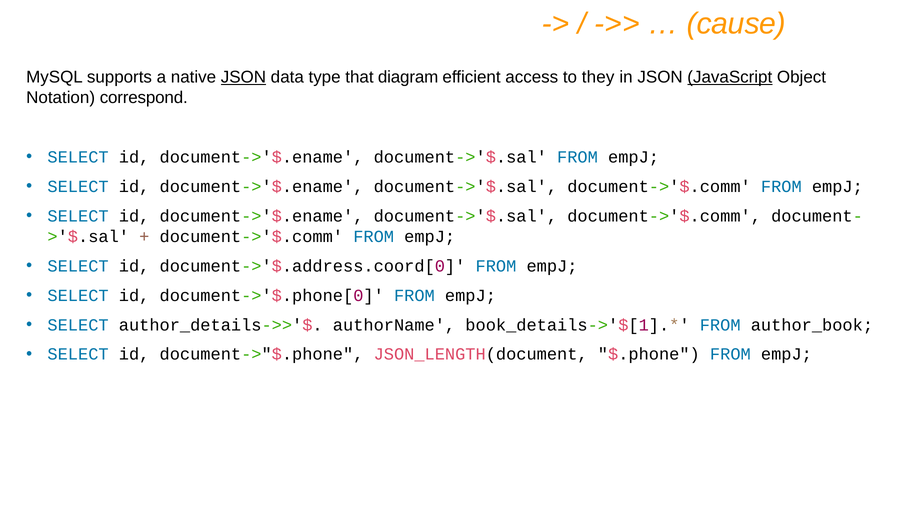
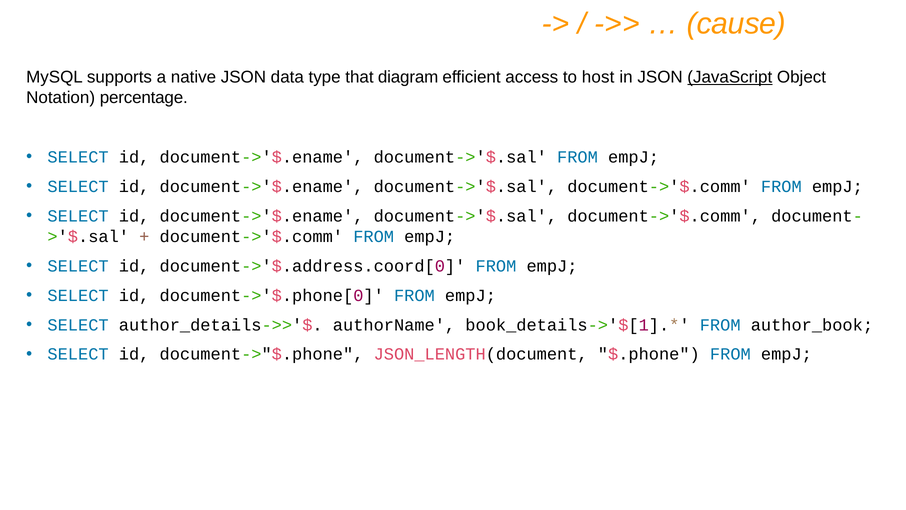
JSON underline: present -> none (243, 77)
they: they -> host (598, 77)
correspond: correspond -> percentage (144, 97)
